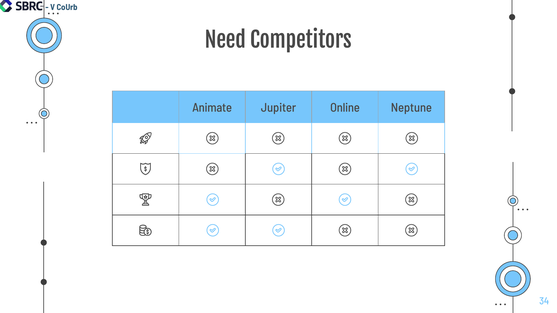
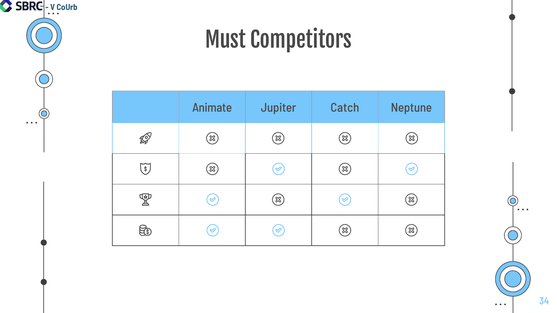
Need: Need -> Must (225, 41)
Online: Online -> Catch (345, 108)
